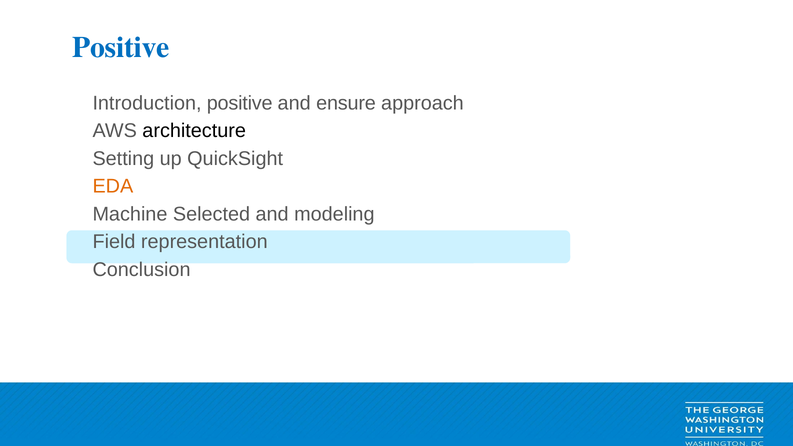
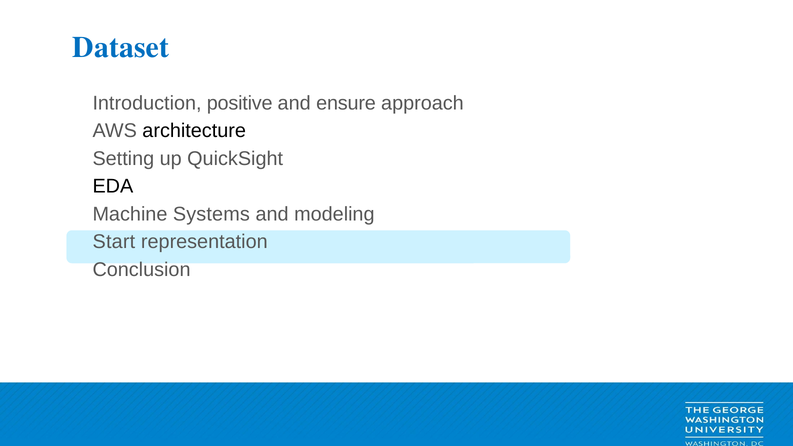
Positive: Positive -> Dataset (121, 47)
EDA colour: orange -> black (113, 186)
Selected: Selected -> Systems (211, 214)
Field: Field -> Start (114, 242)
